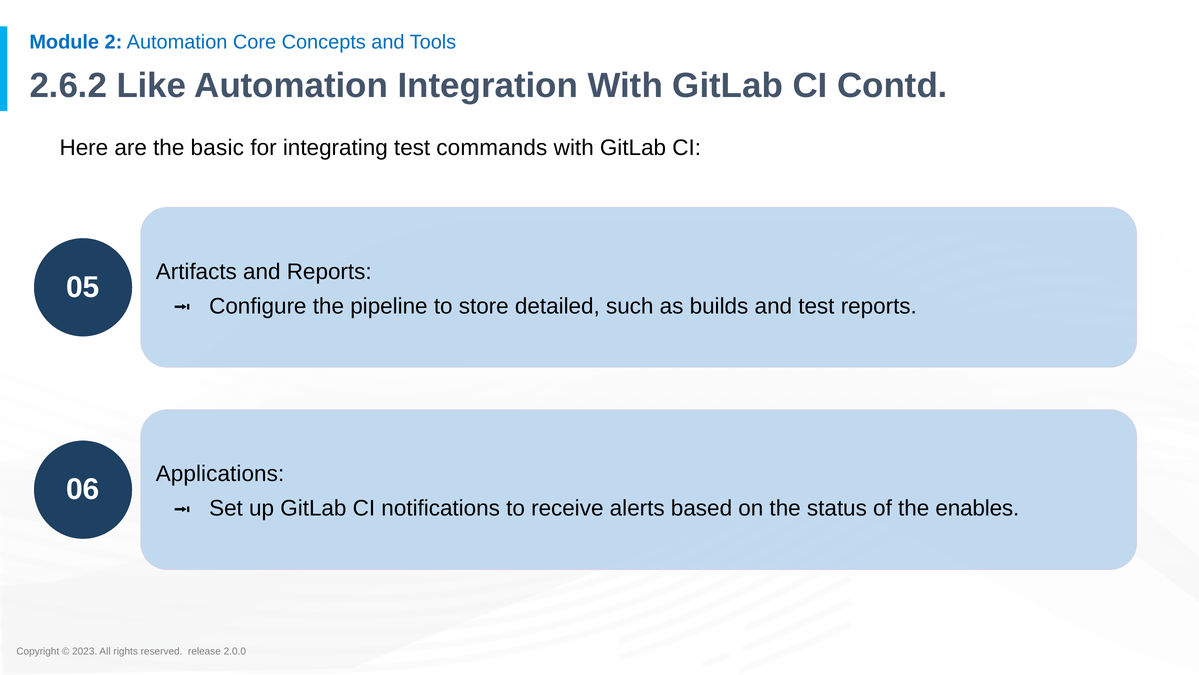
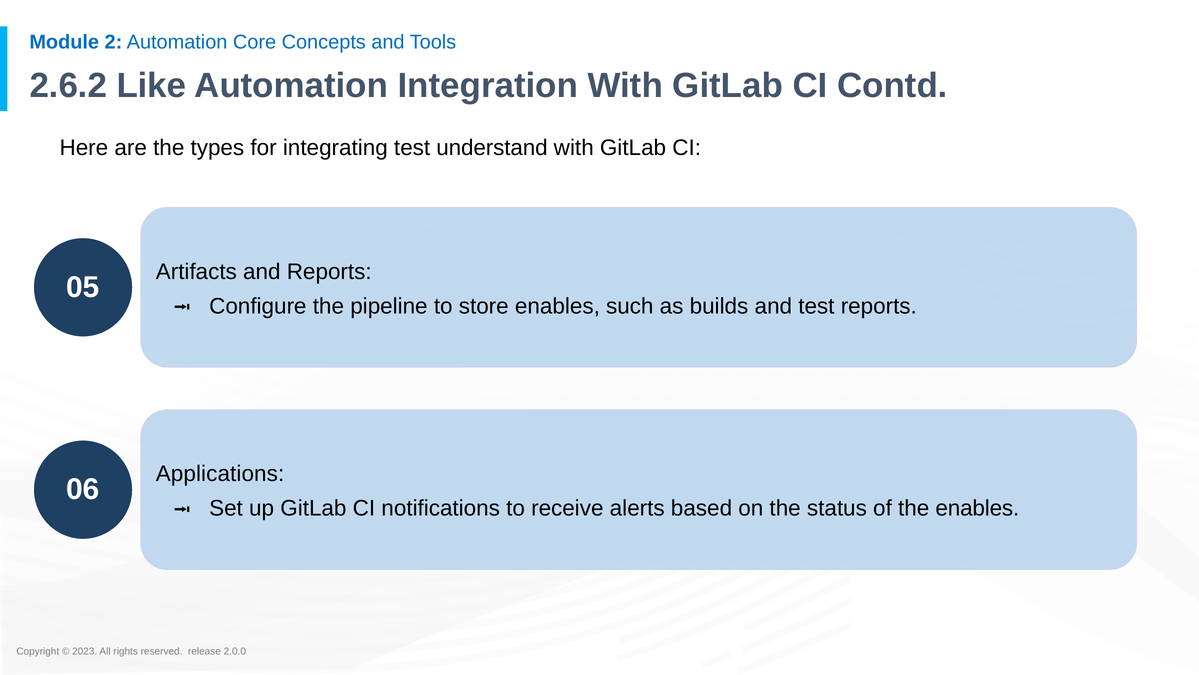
basic: basic -> types (217, 148)
commands: commands -> understand (492, 148)
store detailed: detailed -> enables (557, 306)
